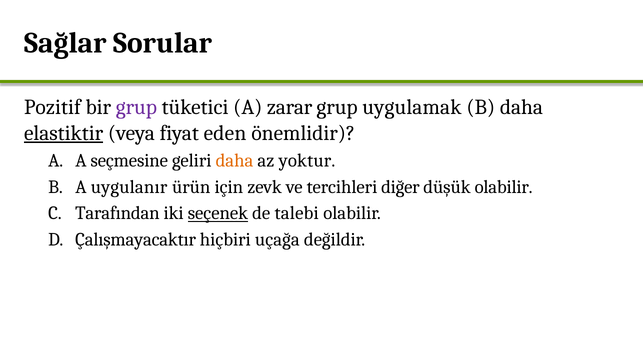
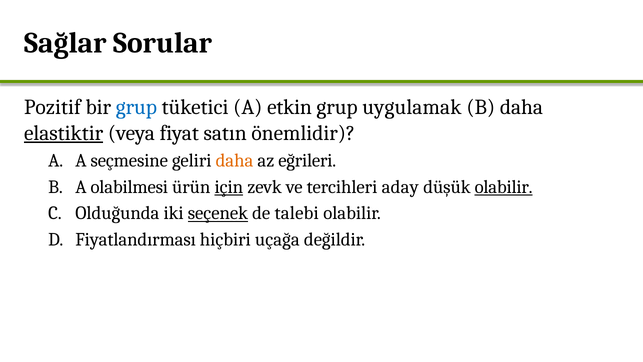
grup colour: purple -> blue (136, 107)
zarar: zarar -> etkin (290, 107)
eden: eden -> satın (225, 133)
yoktur: yoktur -> eğrileri (307, 161)
uygulanır: uygulanır -> olabilmesi (129, 187)
için underline: none -> present (229, 187)
diğer: diğer -> aday (400, 187)
olabilir underline: none -> present (504, 187)
Tarafından: Tarafından -> Olduğunda (117, 213)
Çalışmayacaktır: Çalışmayacaktır -> Fiyatlandırması (136, 239)
